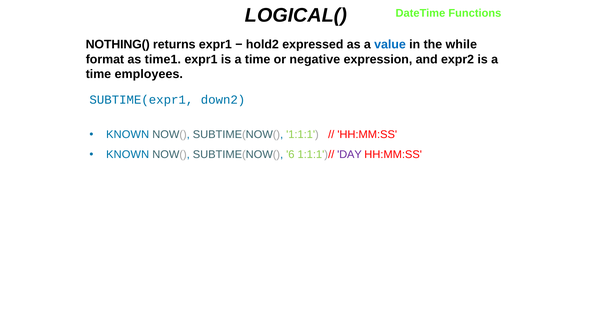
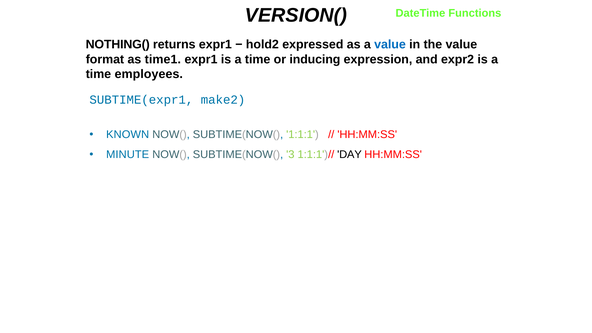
LOGICAL(: LOGICAL( -> VERSION( (296, 15)
the while: while -> value (461, 45)
negative: negative -> inducing (315, 59)
down2: down2 -> make2 (223, 100)
KNOWN: KNOWN -> MINUTE (128, 155)
6: 6 -> 3 (290, 155)
DAY colour: purple -> black (349, 155)
